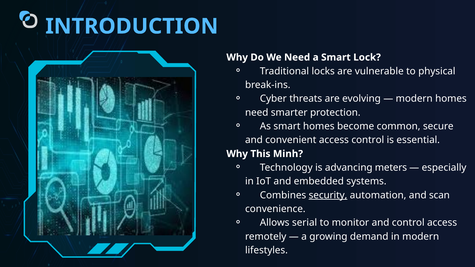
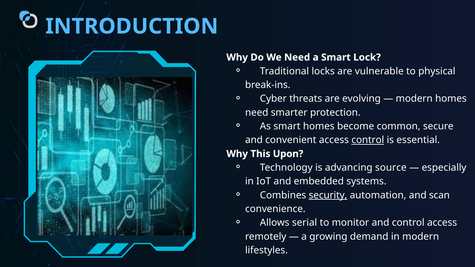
control underline: none -> present (368, 140)
Minh: Minh -> Upon (288, 154)
meters: meters -> source (391, 168)
